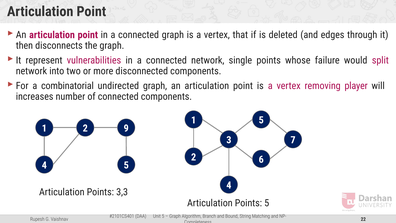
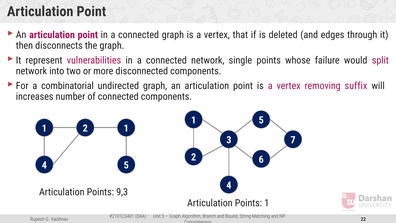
player: player -> suffix (356, 86)
2 9: 9 -> 1 (126, 128)
3,3: 3,3 -> 9,3 (122, 192)
Points 5: 5 -> 1 (267, 203)
